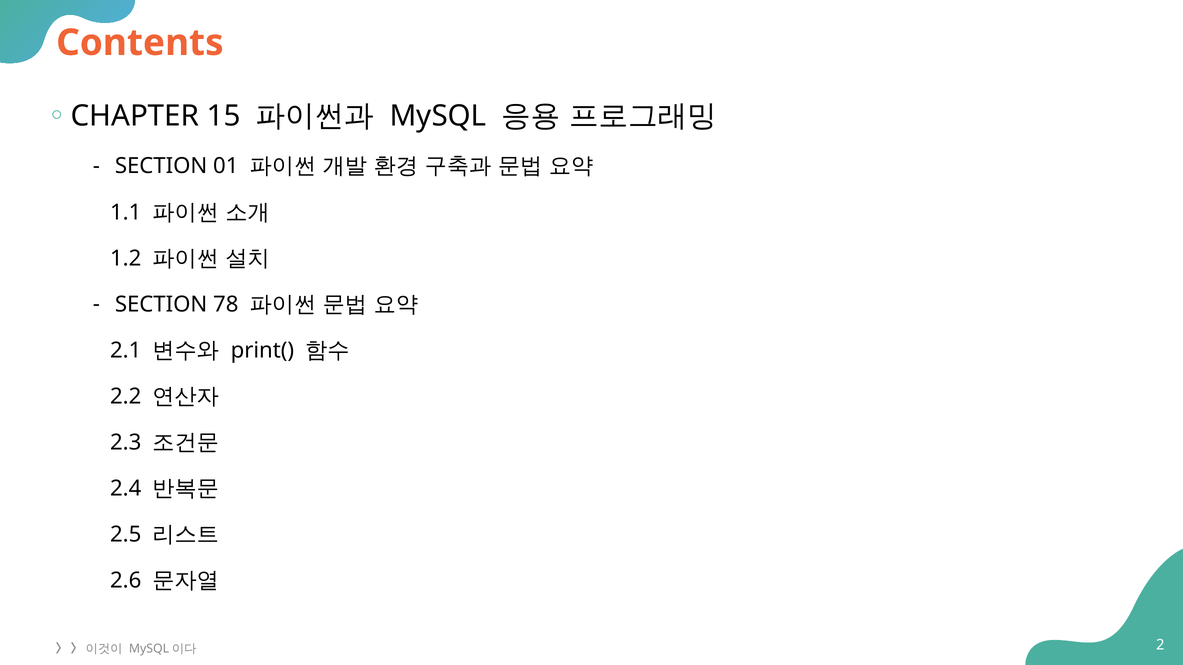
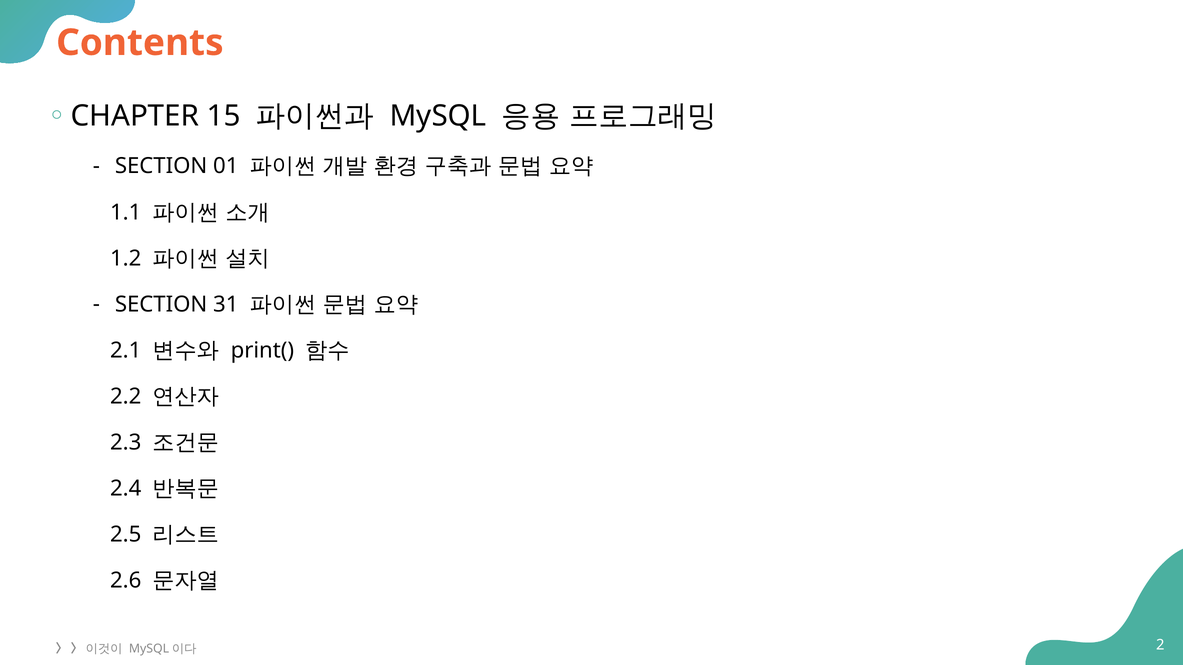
78: 78 -> 31 (226, 304)
